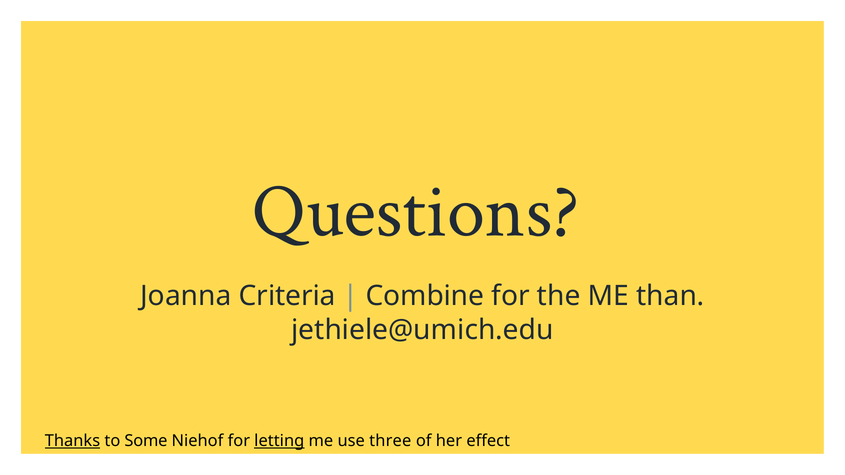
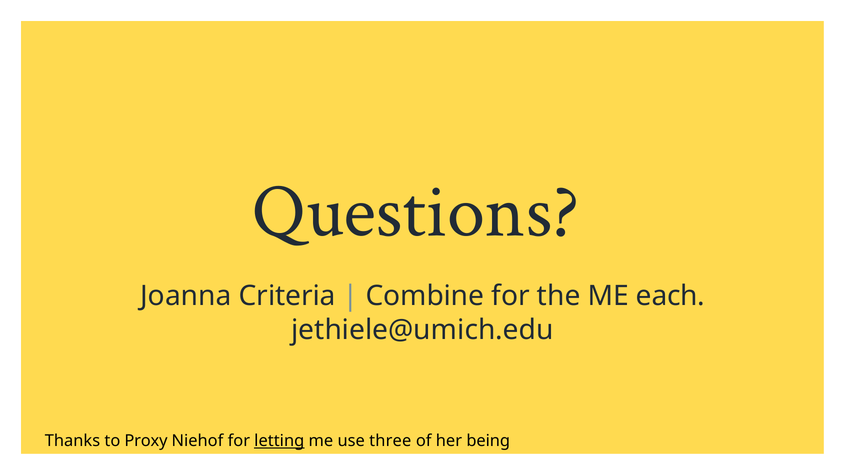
than: than -> each (670, 296)
Thanks underline: present -> none (72, 441)
Some: Some -> Proxy (146, 441)
effect: effect -> being (488, 441)
